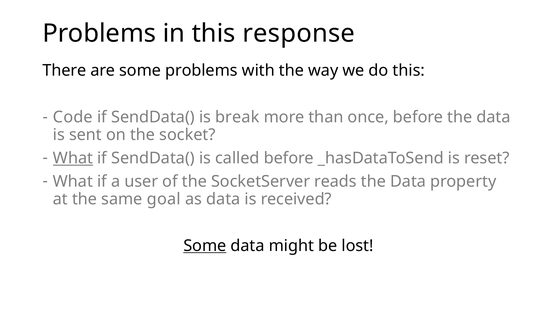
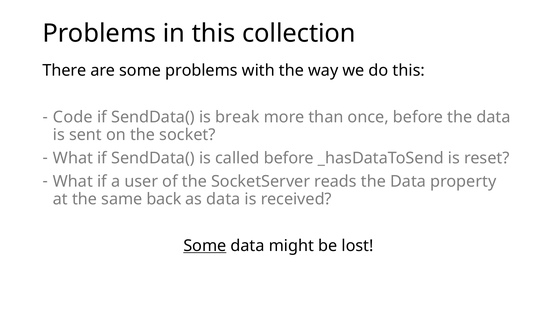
response: response -> collection (299, 33)
What underline: present -> none (73, 158)
goal: goal -> back (164, 199)
